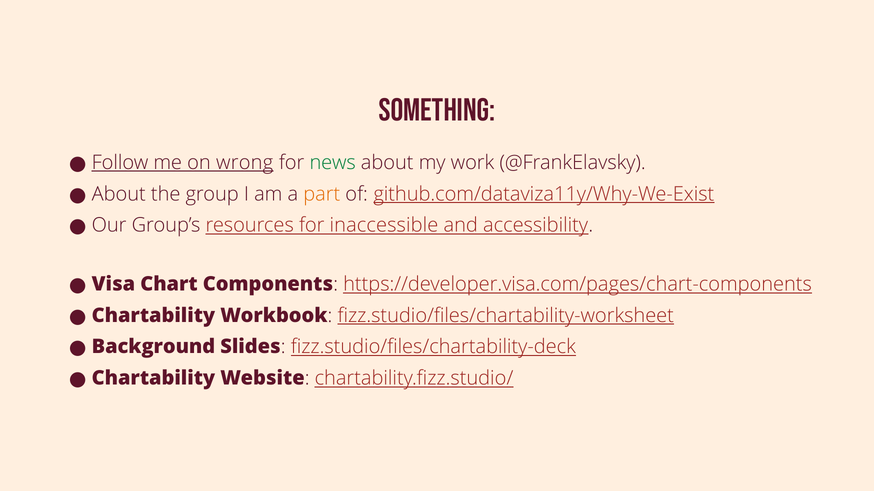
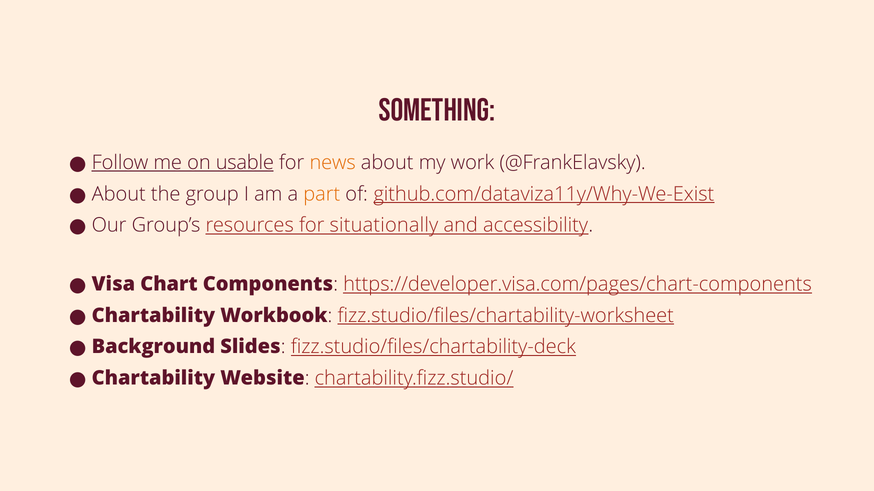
wrong: wrong -> usable (245, 163)
news colour: green -> orange (333, 163)
inaccessible: inaccessible -> situationally (384, 226)
